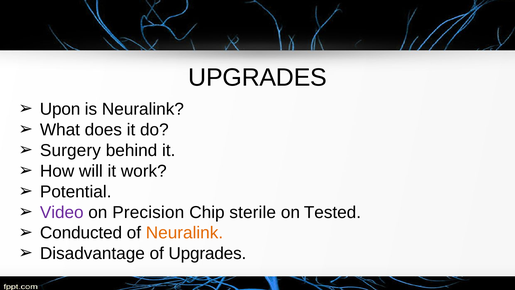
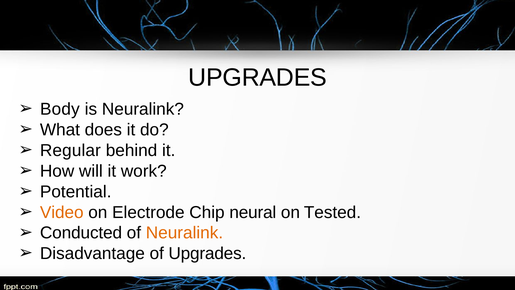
Upon: Upon -> Body (60, 109)
Surgery: Surgery -> Regular (70, 150)
Video colour: purple -> orange (62, 212)
Precision: Precision -> Electrode (148, 212)
sterile: sterile -> neural (253, 212)
